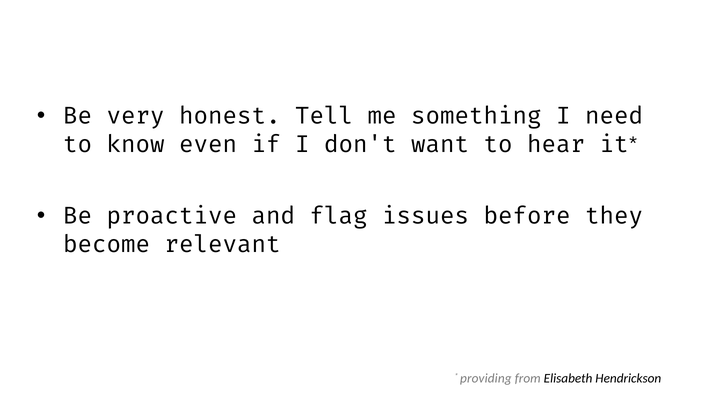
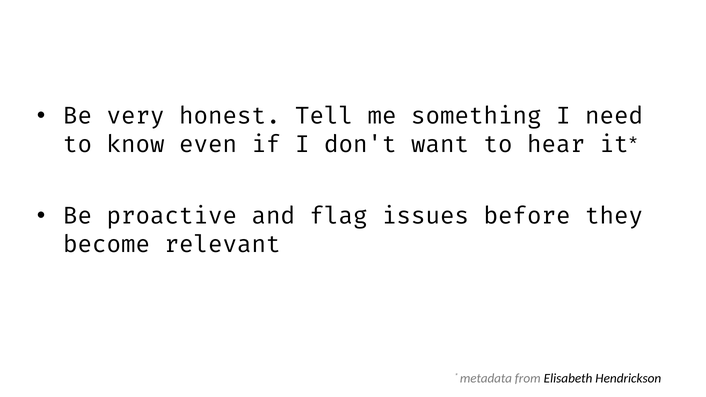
providing: providing -> metadata (486, 378)
